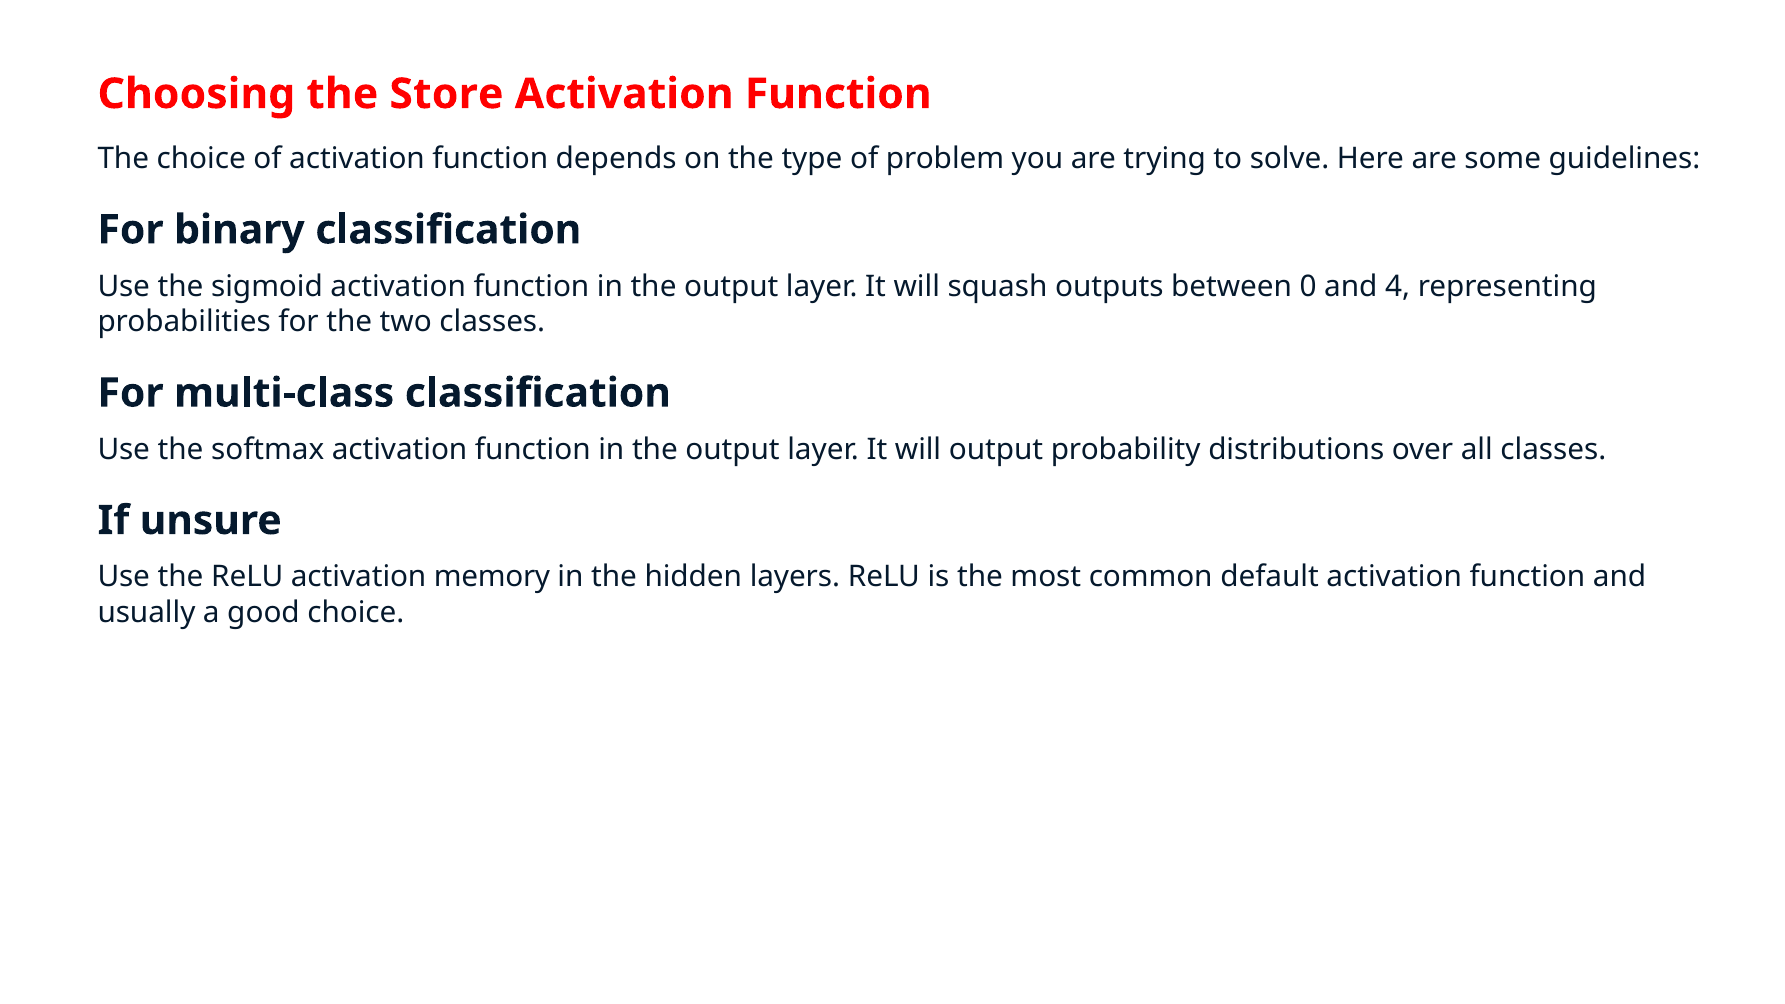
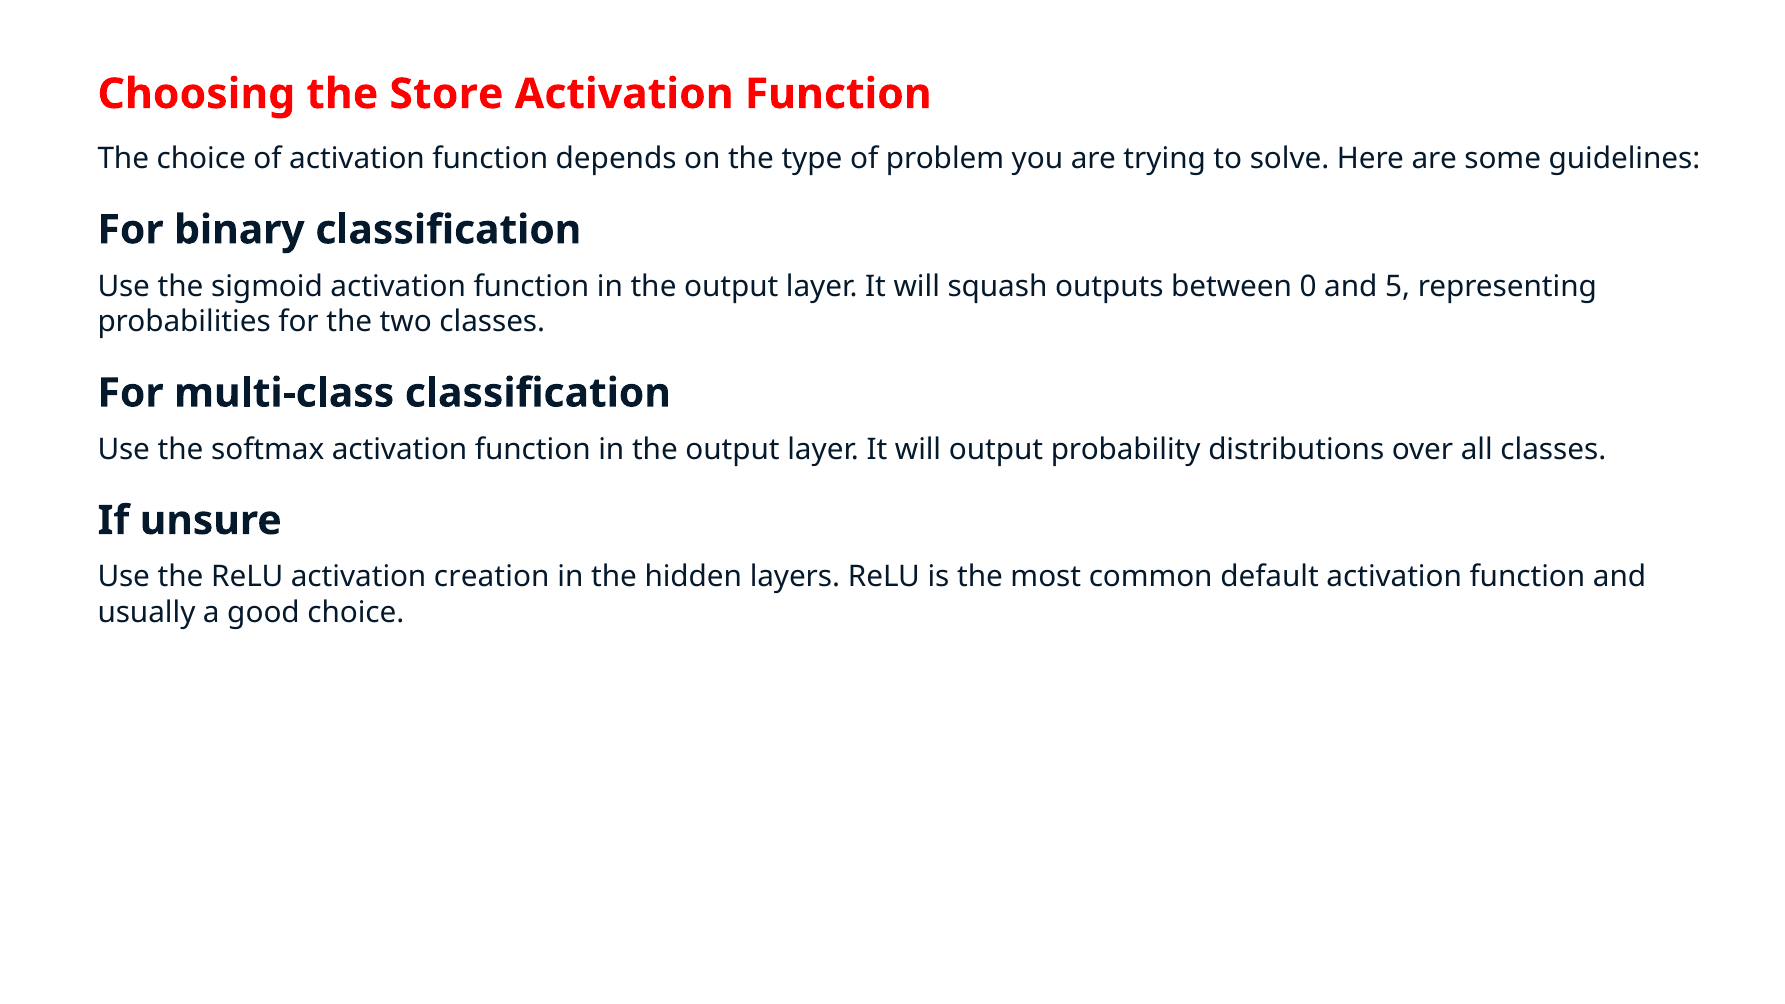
4: 4 -> 5 (1398, 286)
memory: memory -> creation (492, 577)
